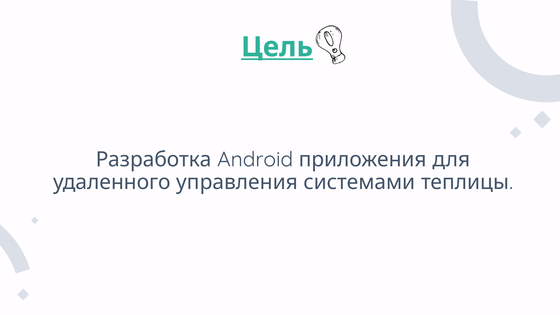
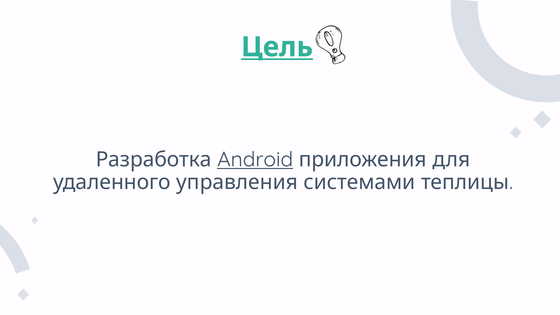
Android underline: none -> present (255, 159)
